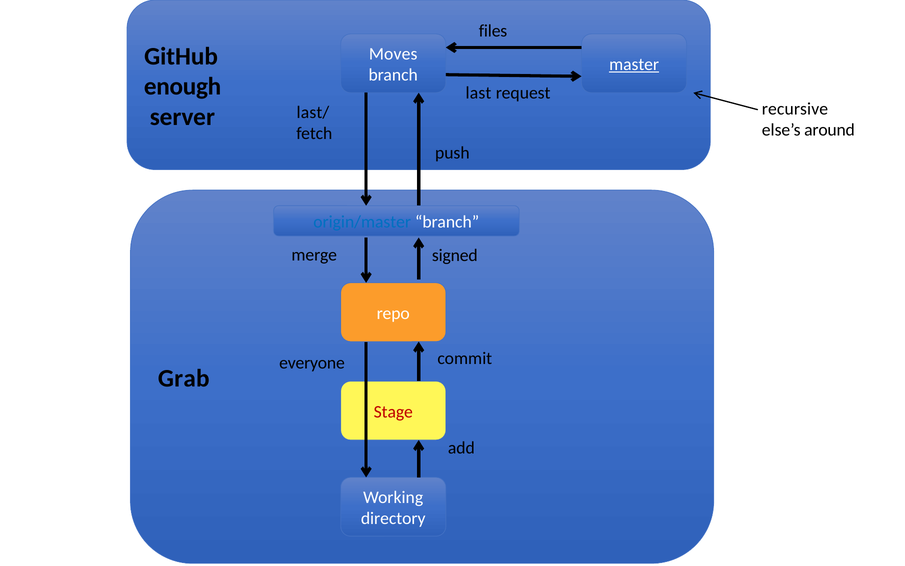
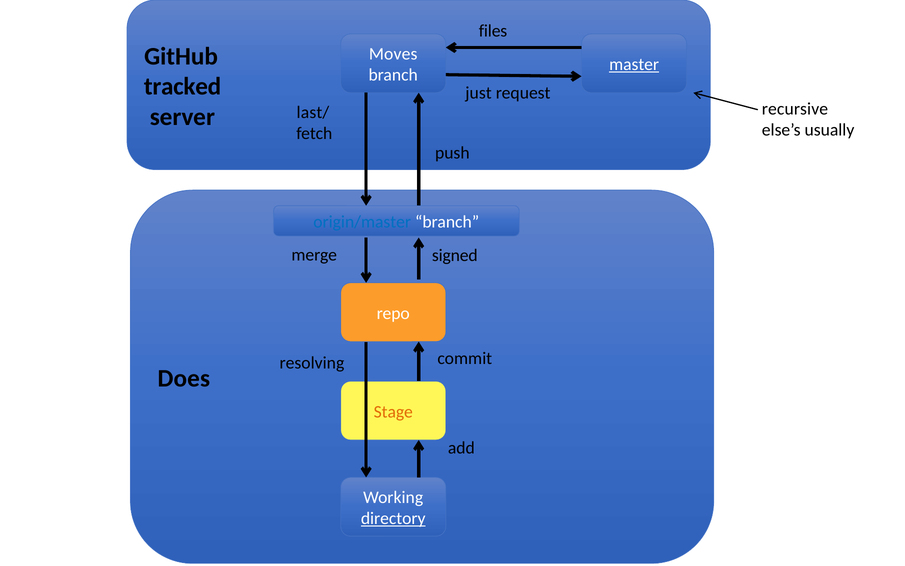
enough: enough -> tracked (183, 87)
last: last -> just (479, 93)
around: around -> usually (829, 130)
everyone: everyone -> resolving (312, 363)
Grab: Grab -> Does (184, 378)
Stage colour: red -> orange (393, 412)
directory underline: none -> present (393, 518)
